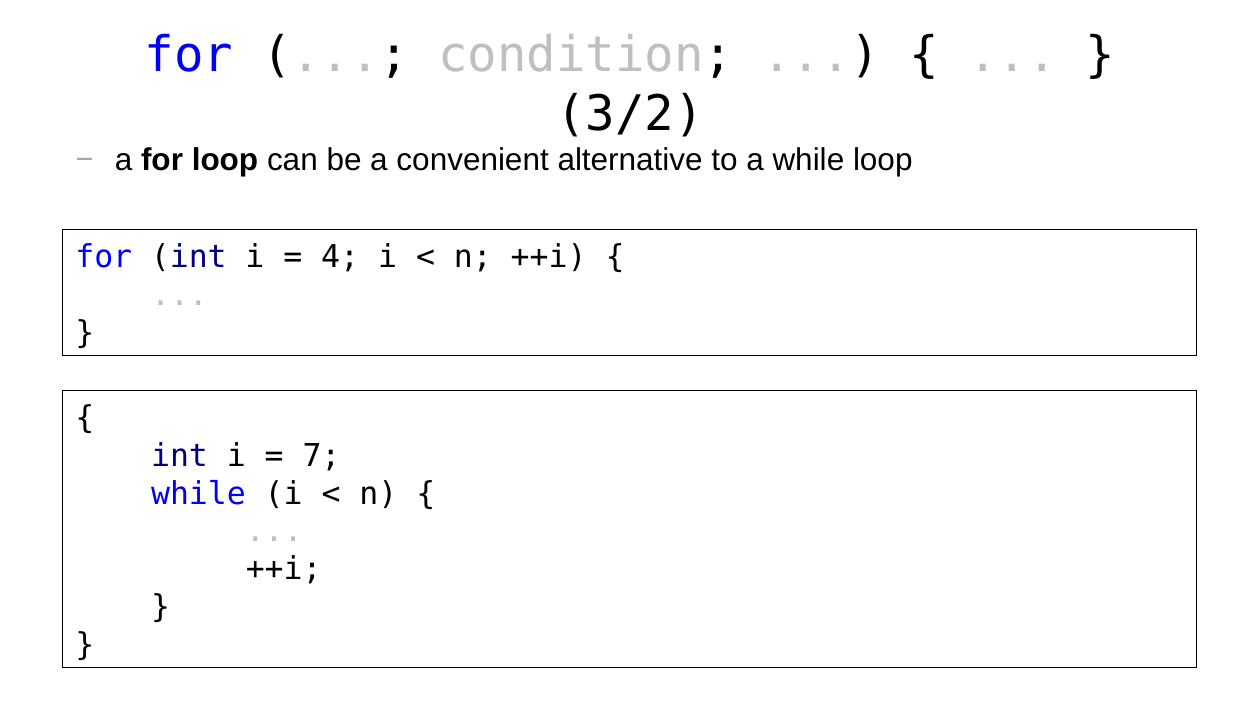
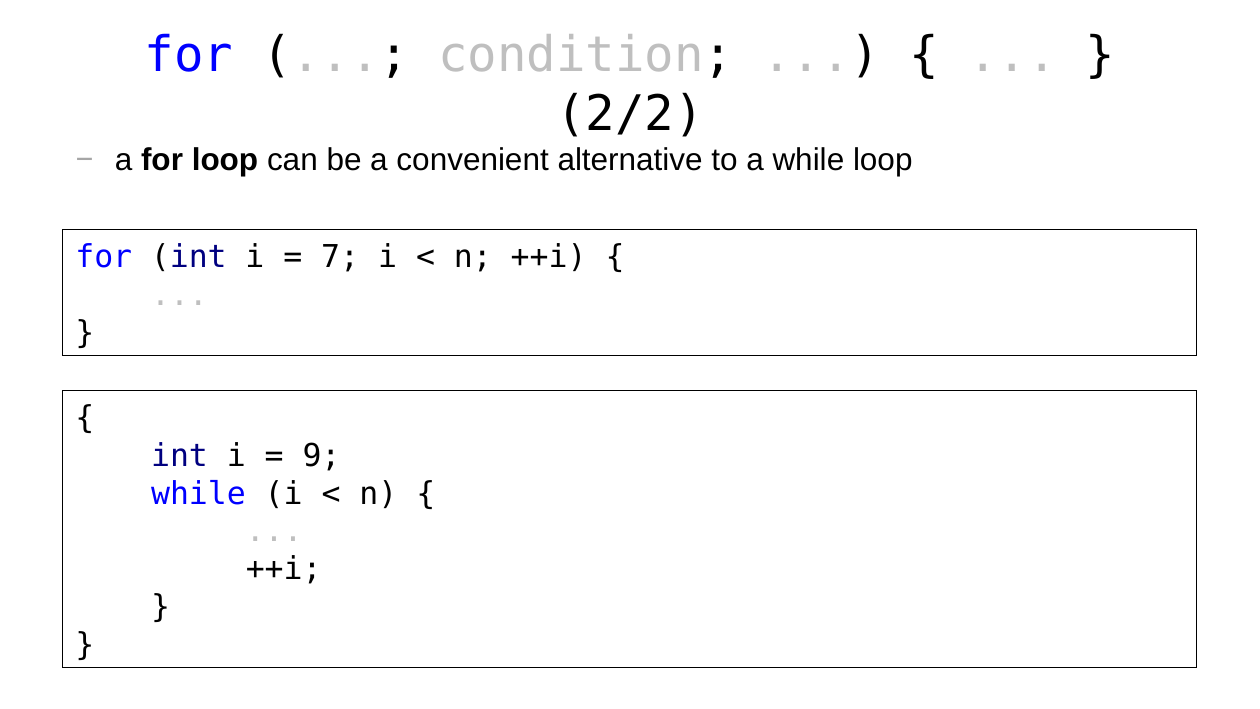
3/2: 3/2 -> 2/2 (630, 114)
4: 4 -> 7 (340, 257)
7: 7 -> 9 (321, 456)
